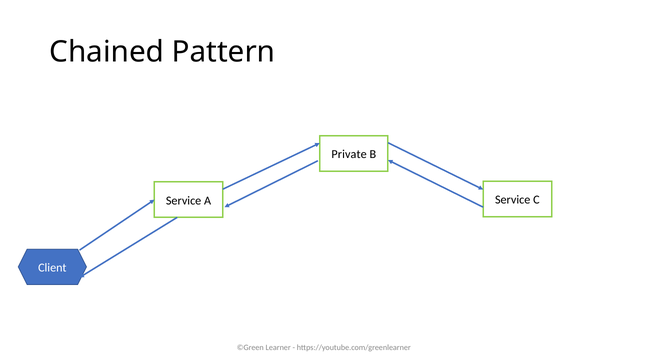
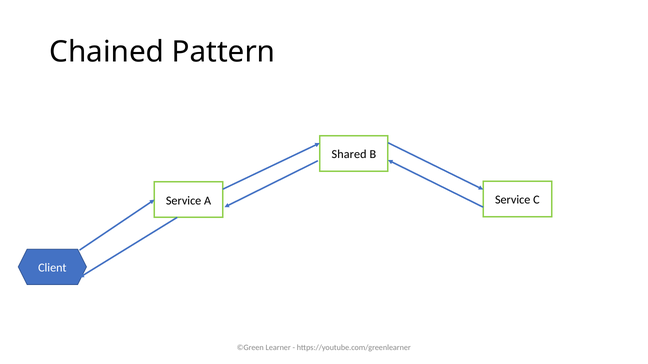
Private: Private -> Shared (349, 155)
